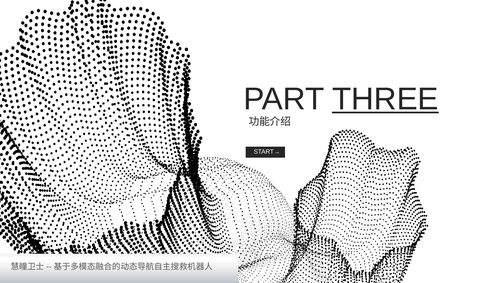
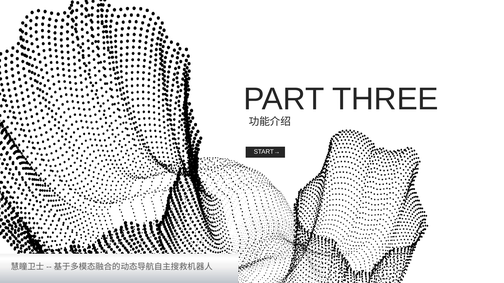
THREE underline: present -> none (385, 99)
